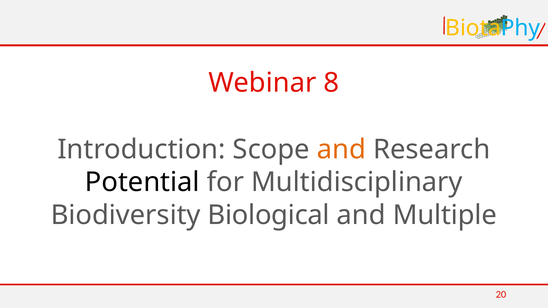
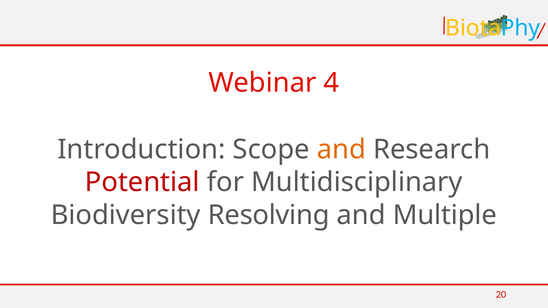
8: 8 -> 4 (331, 83)
Potential colour: black -> red (142, 182)
Biological: Biological -> Resolving (269, 215)
